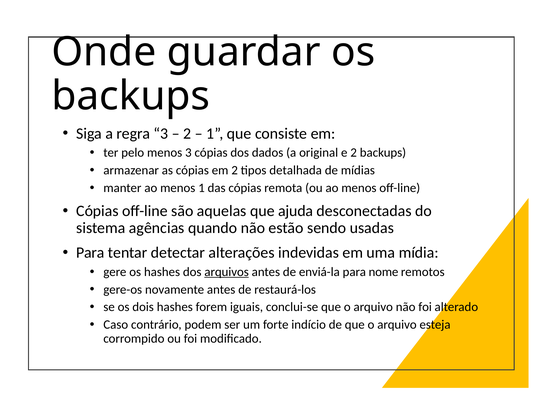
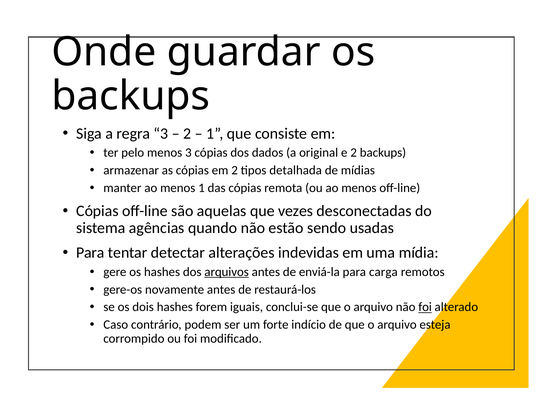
ajuda: ajuda -> vezes (296, 211)
nome: nome -> carga (383, 272)
foi underline: none -> present (425, 307)
